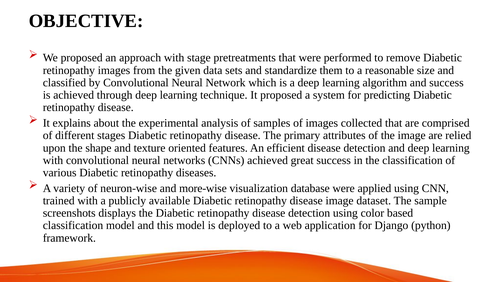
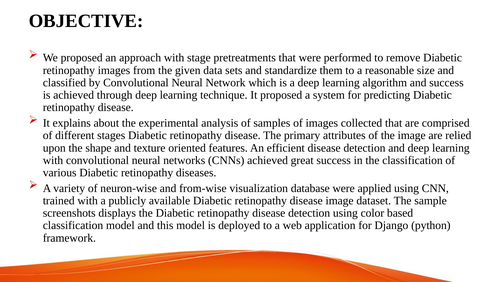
more-wise: more-wise -> from-wise (203, 188)
